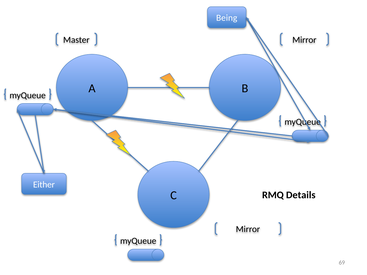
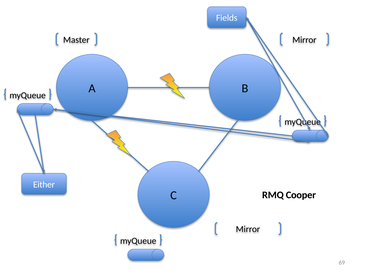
Being: Being -> Fields (227, 18)
Details: Details -> Cooper (301, 195)
